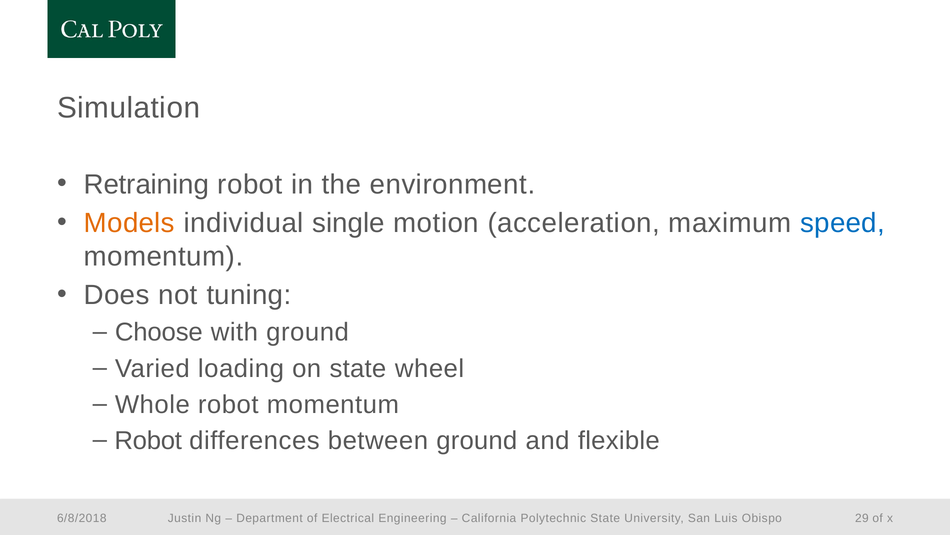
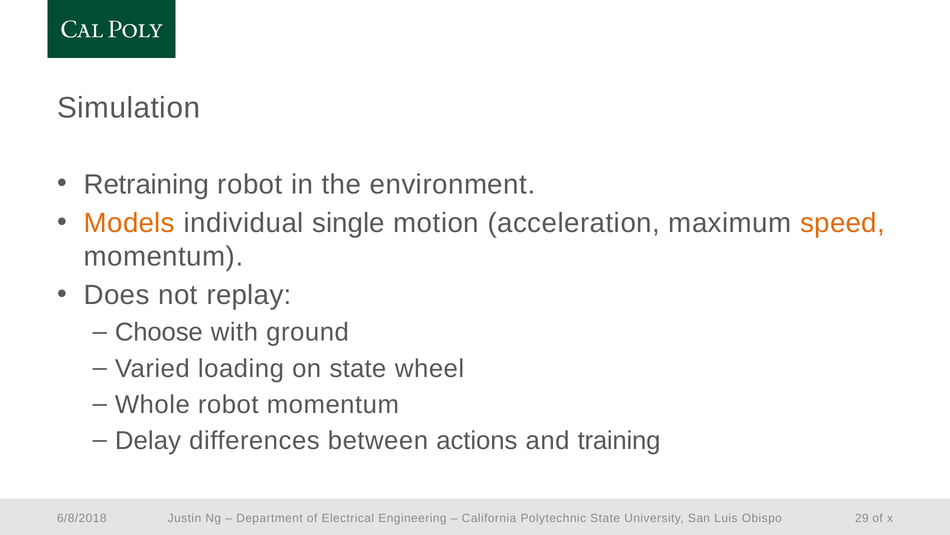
speed colour: blue -> orange (843, 223)
tuning: tuning -> replay (249, 295)
Robot: Robot -> Delay (148, 440)
between ground: ground -> actions (477, 440)
flexible: flexible -> training (619, 440)
